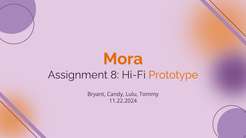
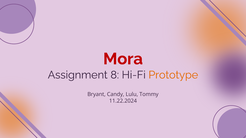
Mora colour: orange -> red (123, 59)
